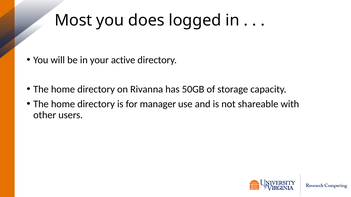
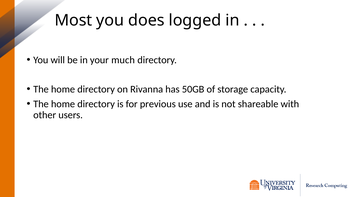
active: active -> much (123, 60)
manager: manager -> previous (158, 104)
